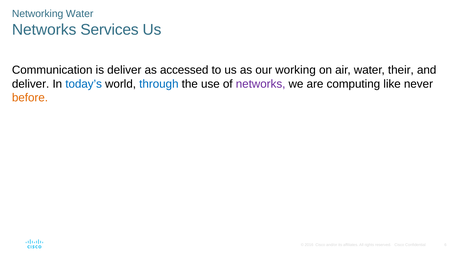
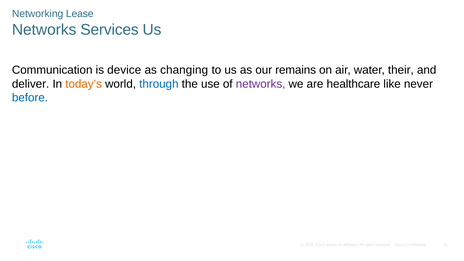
Networking Water: Water -> Lease (80, 14)
is deliver: deliver -> device (124, 70)
accessed: accessed -> changing (184, 70)
working: working -> remains (296, 70)
today’s colour: blue -> orange (84, 84)
computing: computing -> healthcare (353, 84)
before colour: orange -> blue (30, 98)
